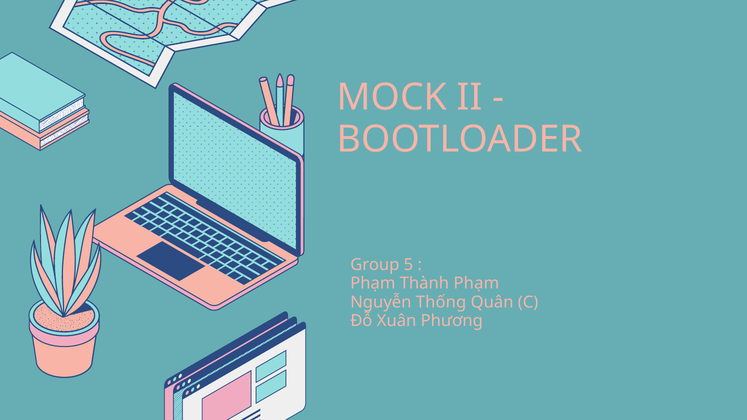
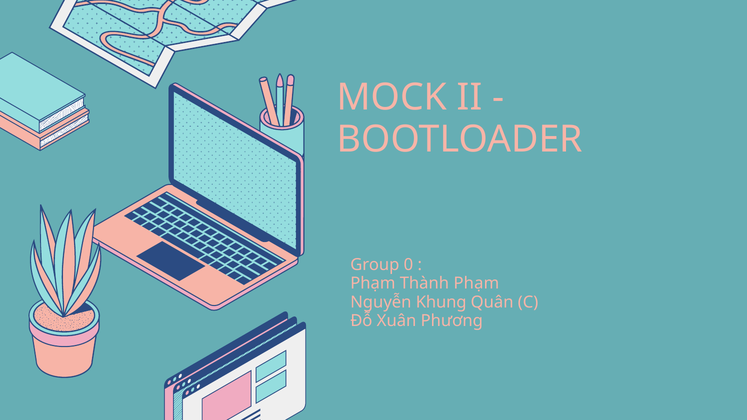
5: 5 -> 0 (408, 265)
Thống: Thống -> Khung (441, 302)
